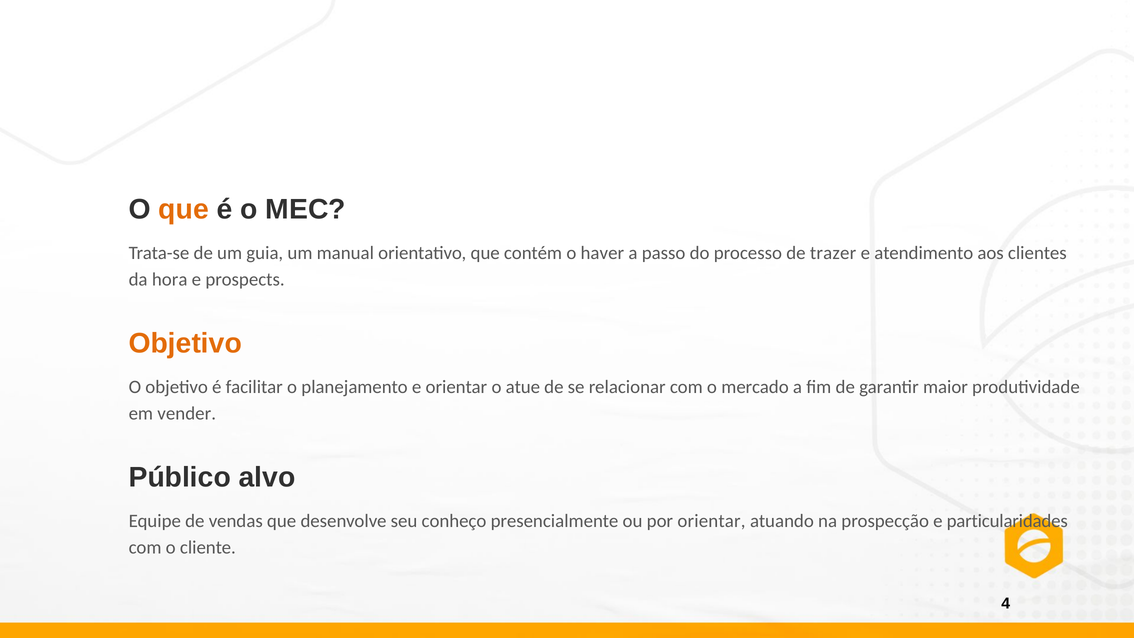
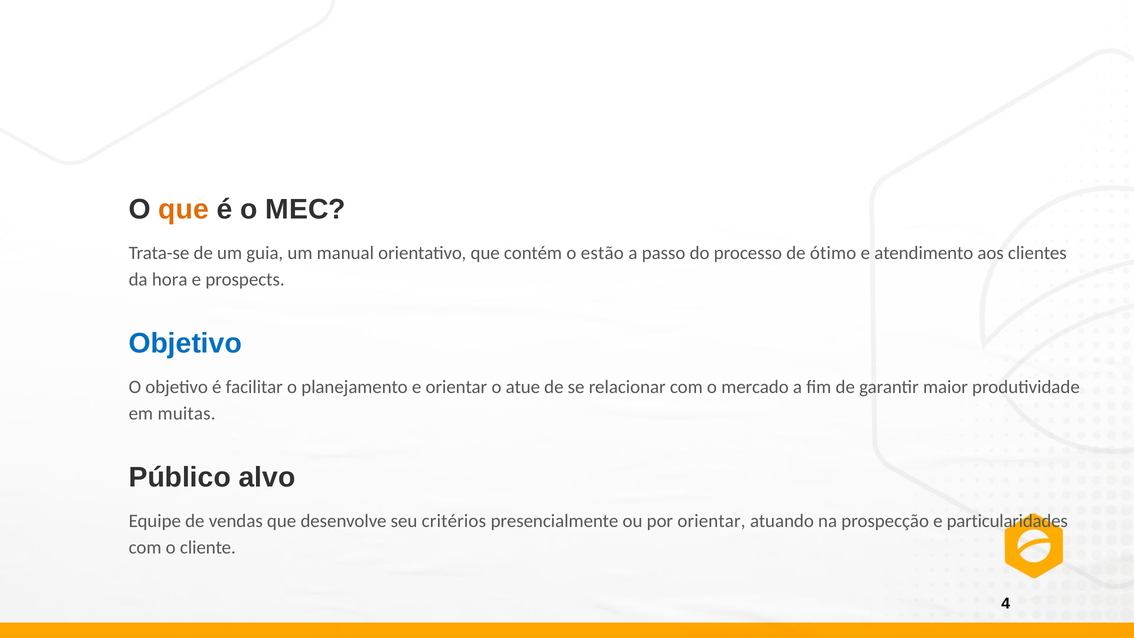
haver: haver -> estão (602, 253)
trazer: trazer -> ótimo (833, 253)
Objetivo colour: orange -> blue (185, 344)
vender: vender -> muitas (187, 413)
conheço: conheço -> critérios (454, 521)
